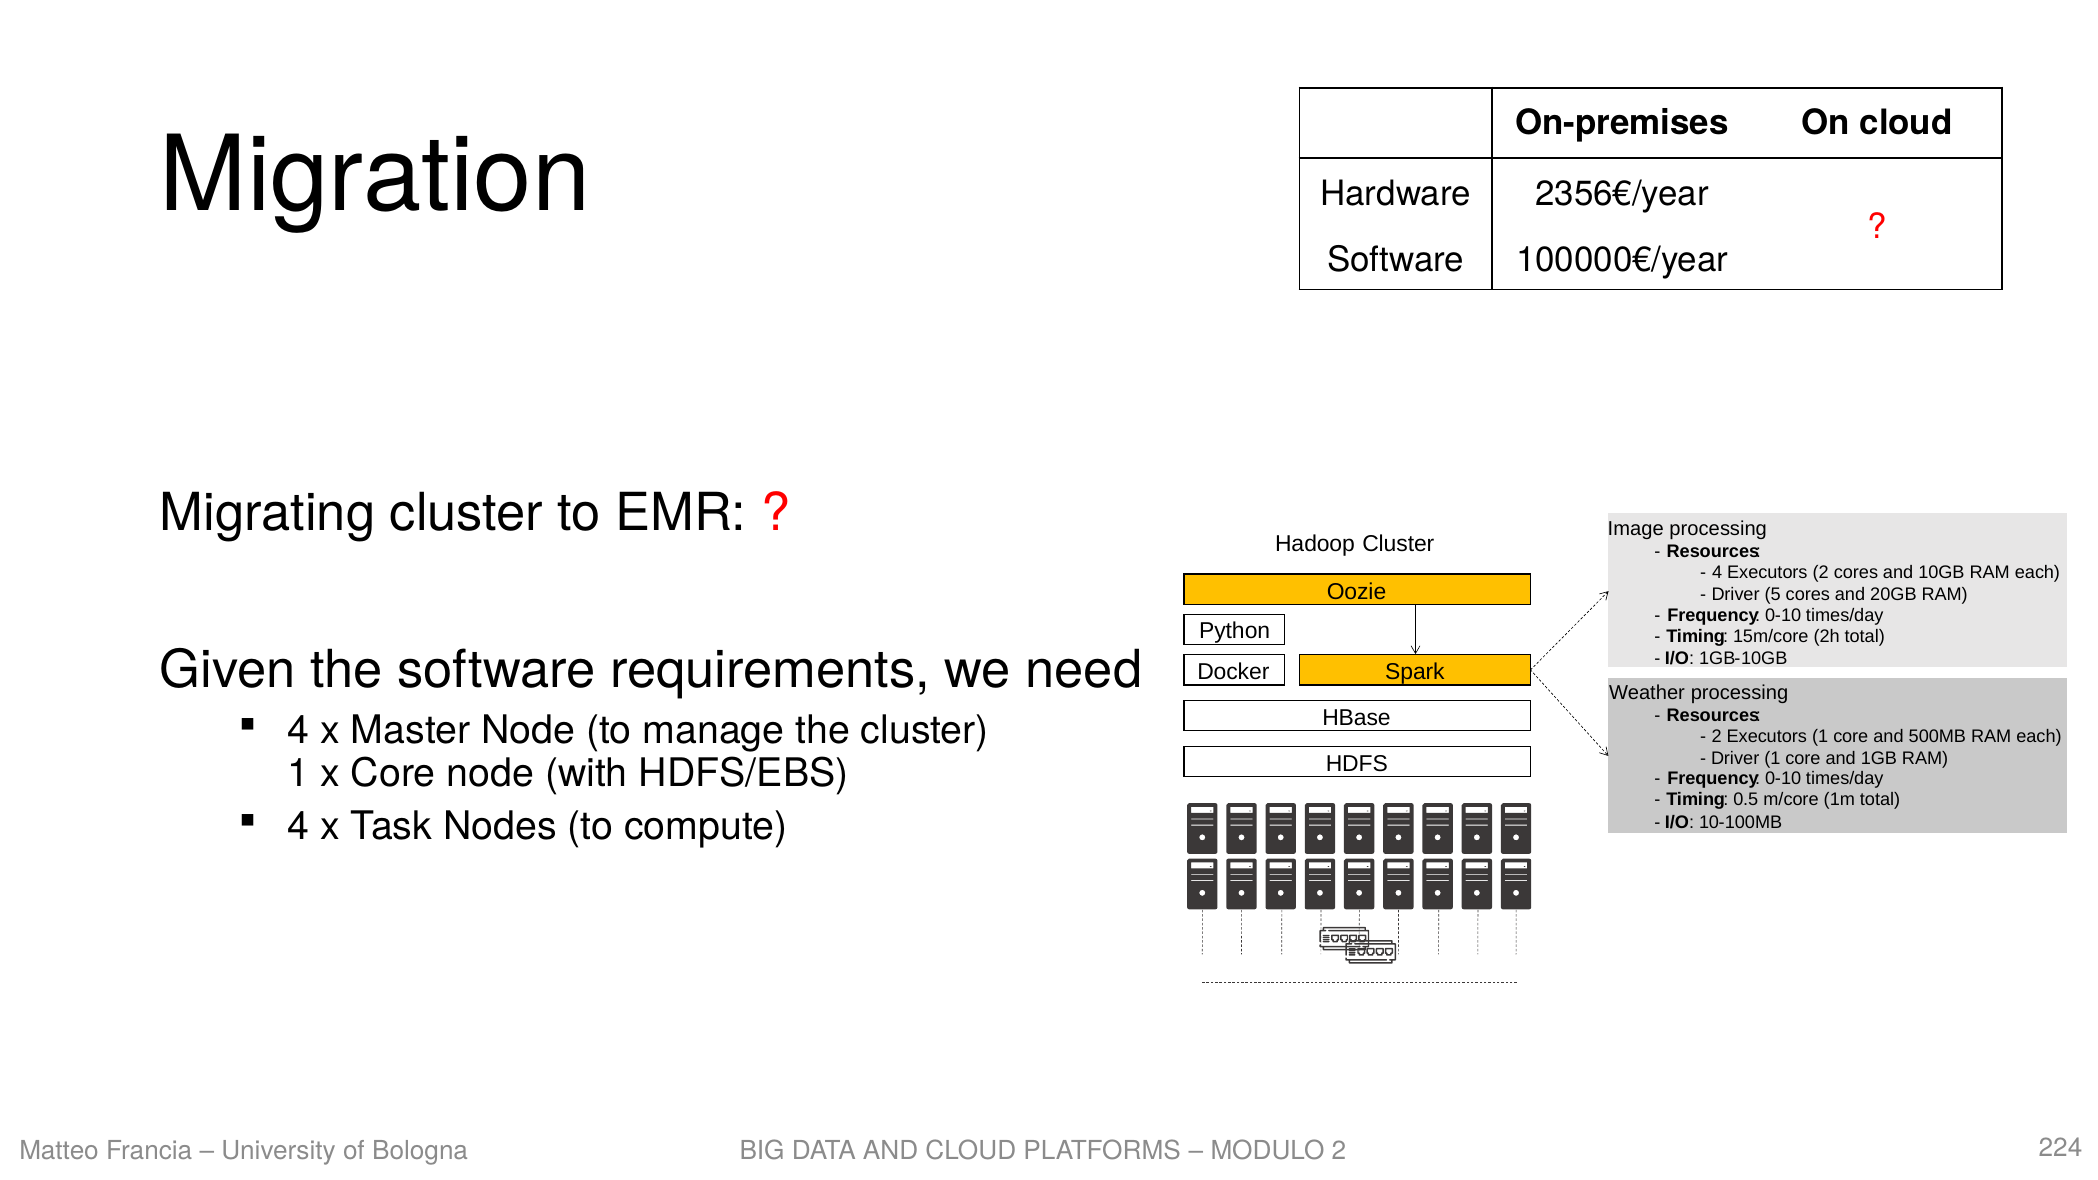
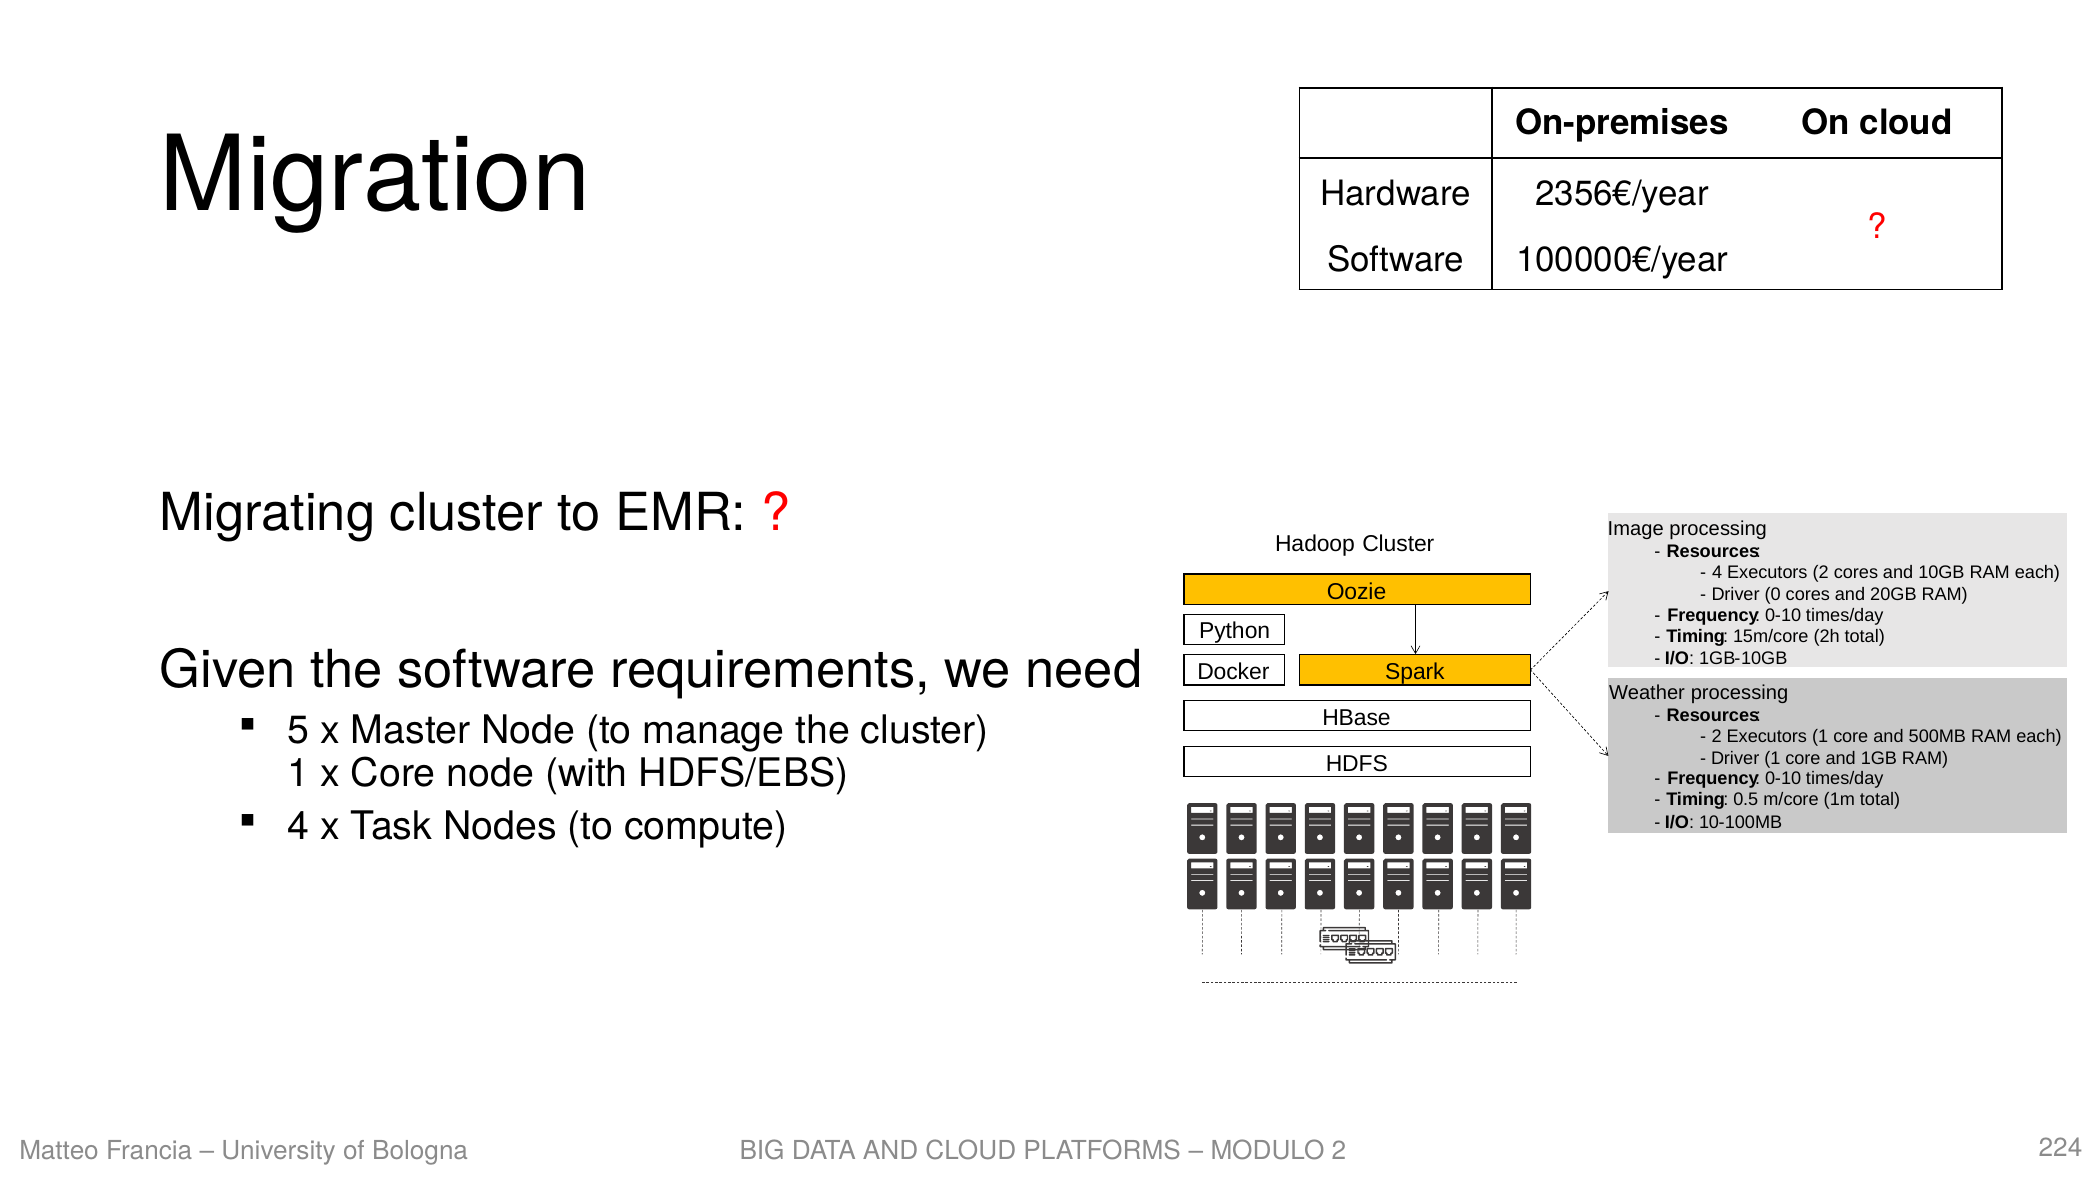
5: 5 -> 0 (1773, 594)
4: 4 -> 5 (299, 731)
